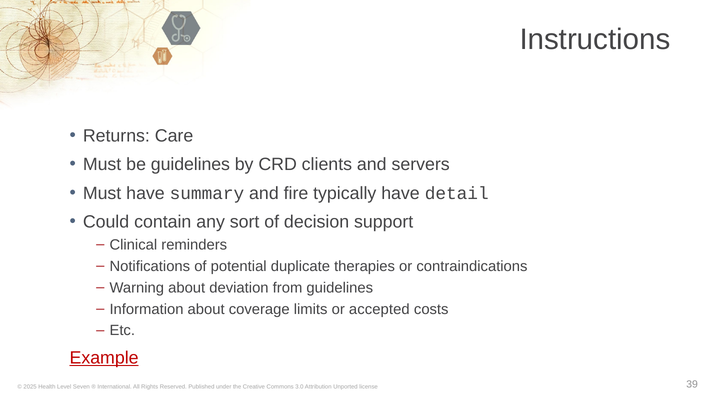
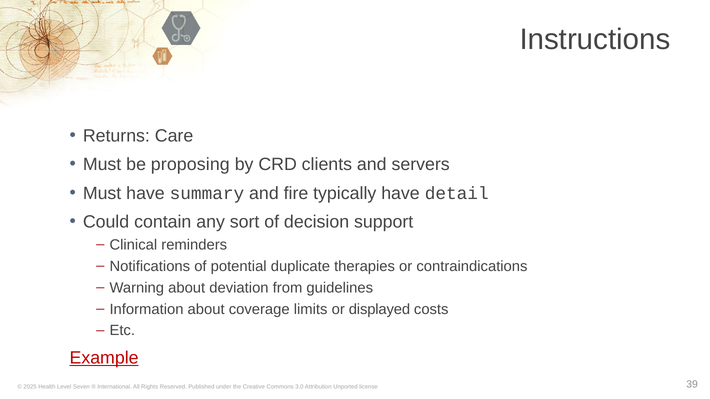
be guidelines: guidelines -> proposing (190, 165)
accepted: accepted -> displayed (379, 309)
